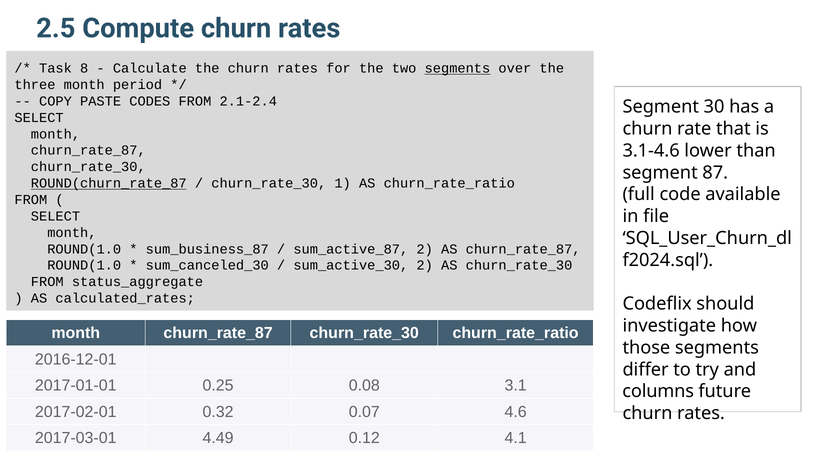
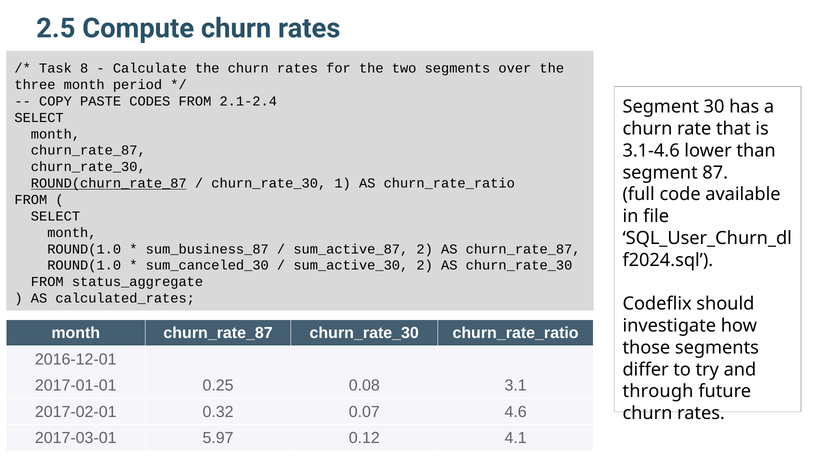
segments underline: present -> none (457, 68)
columns: columns -> through (658, 391)
4.49: 4.49 -> 5.97 (218, 438)
